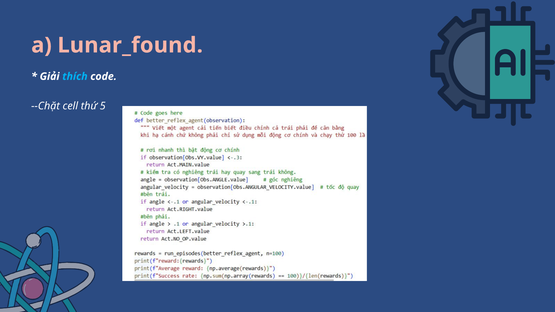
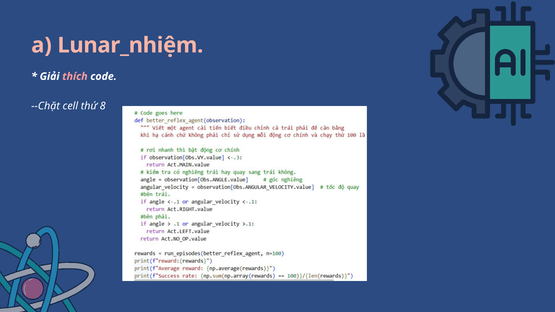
Lunar_found: Lunar_found -> Lunar_nhiệm (130, 45)
thích colour: light blue -> pink (75, 76)
5: 5 -> 8 (103, 106)
